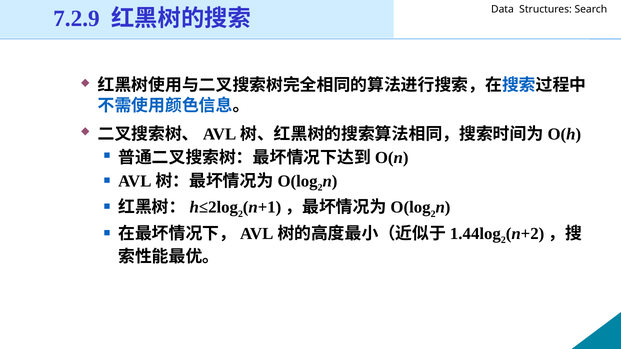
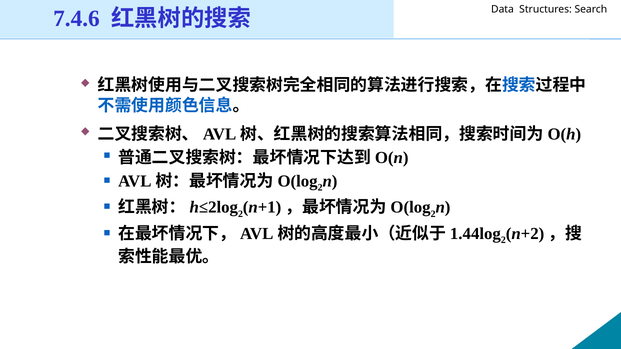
7.2.9: 7.2.9 -> 7.4.6 (76, 18)
